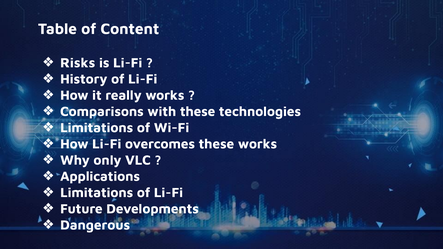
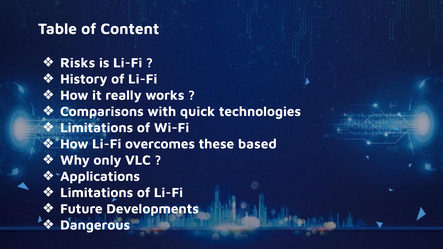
with these: these -> quick (198, 112)
these works: works -> based (257, 144)
